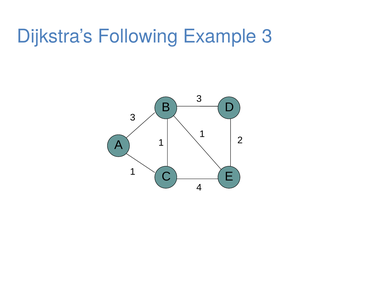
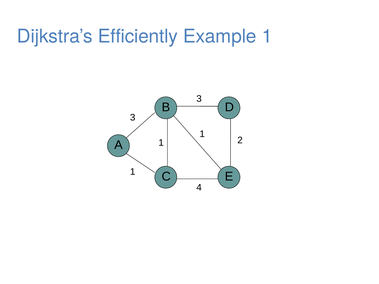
Following: Following -> Efficiently (138, 36)
Example 3: 3 -> 1 (267, 36)
